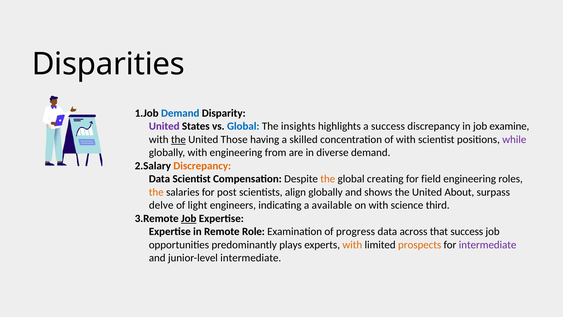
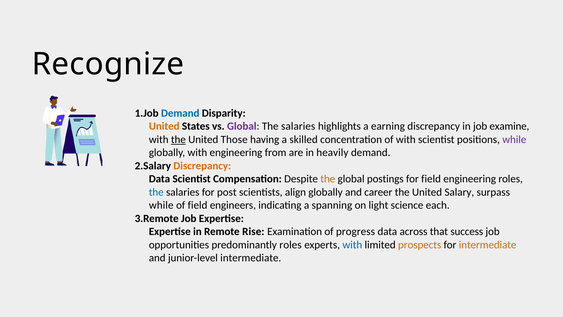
Disparities: Disparities -> Recognize (108, 64)
United colour: purple -> orange (164, 126)
Global colour: blue -> purple (243, 126)
insights: insights -> salaries (298, 126)
a success: success -> earning (388, 126)
diverse: diverse -> heavily (332, 153)
creating: creating -> postings (385, 179)
the colour: orange -> blue (156, 192)
shows: shows -> career (378, 192)
About: About -> Salary (459, 192)
delve: delve -> while (161, 205)
of light: light -> field (198, 205)
available: available -> spanning (332, 205)
on with: with -> light (378, 205)
third: third -> each (438, 205)
Job underline: present -> none (189, 218)
Role: Role -> Rise (253, 231)
predominantly plays: plays -> roles (291, 245)
with colour: orange -> blue (352, 245)
intermediate colour: purple -> orange (488, 245)
